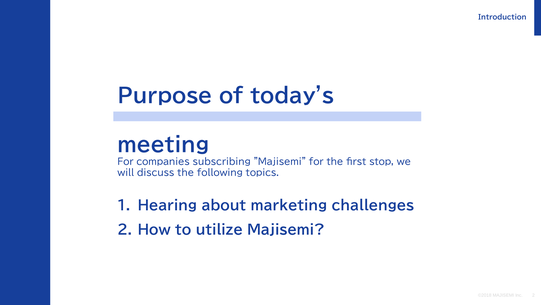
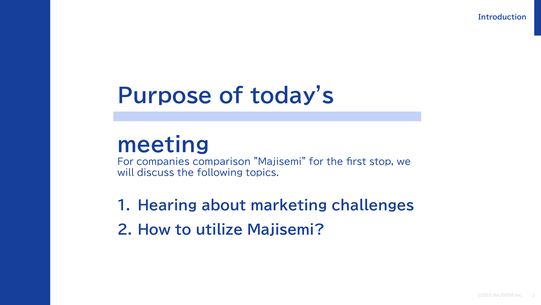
subscribing: subscribing -> comparison (222, 161)
